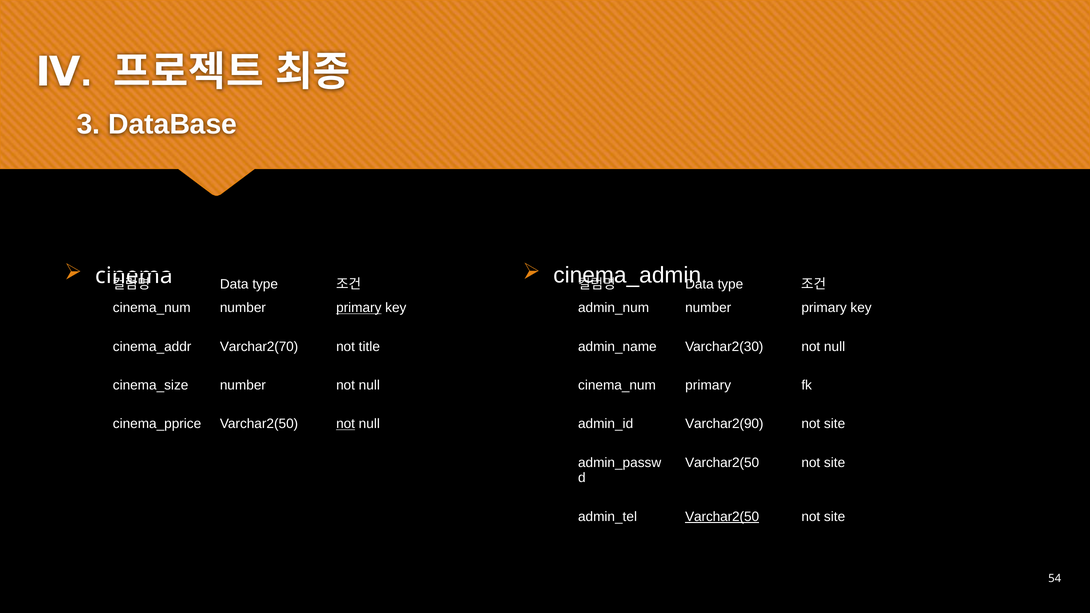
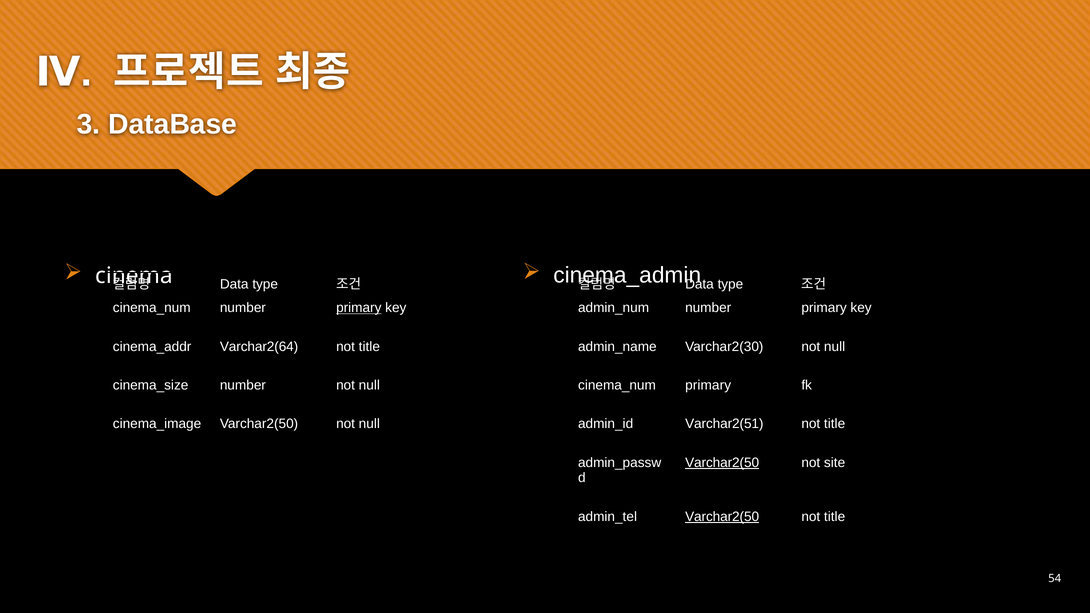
Varchar2(70: Varchar2(70 -> Varchar2(64 (259, 347)
cinema_pprice: cinema_pprice -> cinema_image (157, 424)
not underline: present -> none (346, 424)
Varchar2(90: Varchar2(90 -> Varchar2(51 (724, 424)
site: site -> title (835, 424)
Varchar2(50 underline: none -> present (722, 463)
site: site -> title (835, 517)
